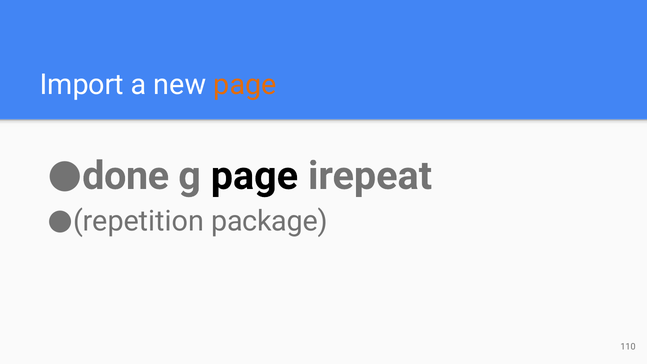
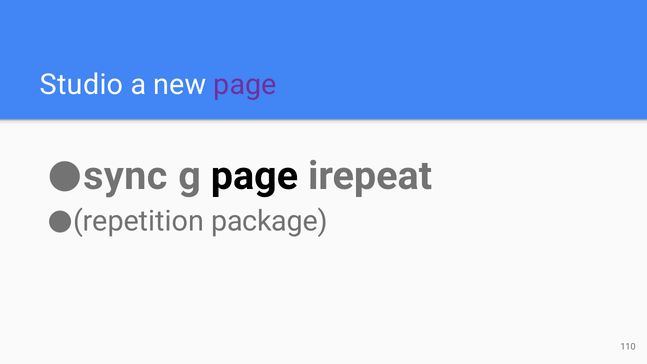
Import: Import -> Studio (82, 85)
page colour: orange -> purple (245, 85)
done: done -> sync (125, 176)
